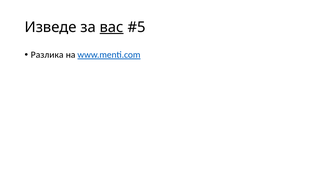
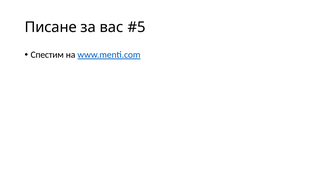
Изведе: Изведе -> Писане (51, 27)
вас underline: present -> none (112, 27)
Разлика: Разлика -> Спестим (47, 55)
